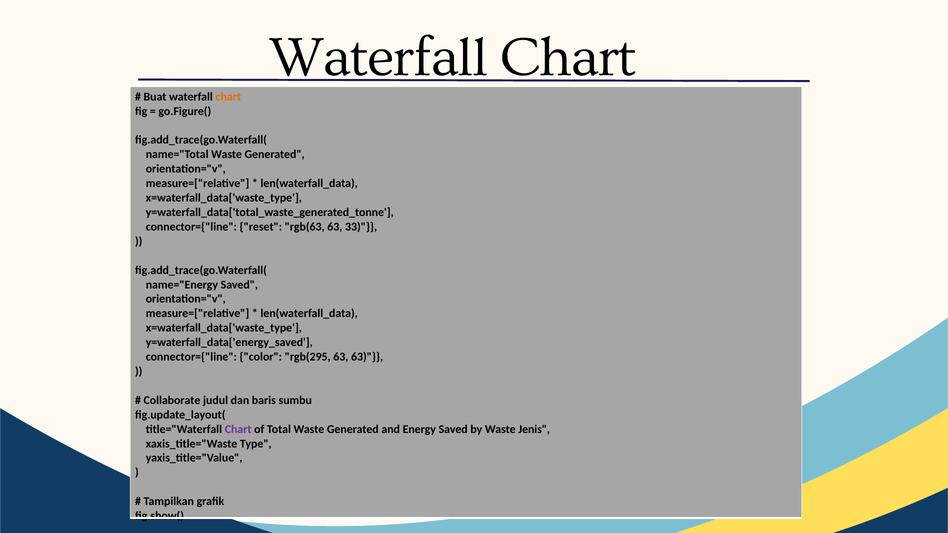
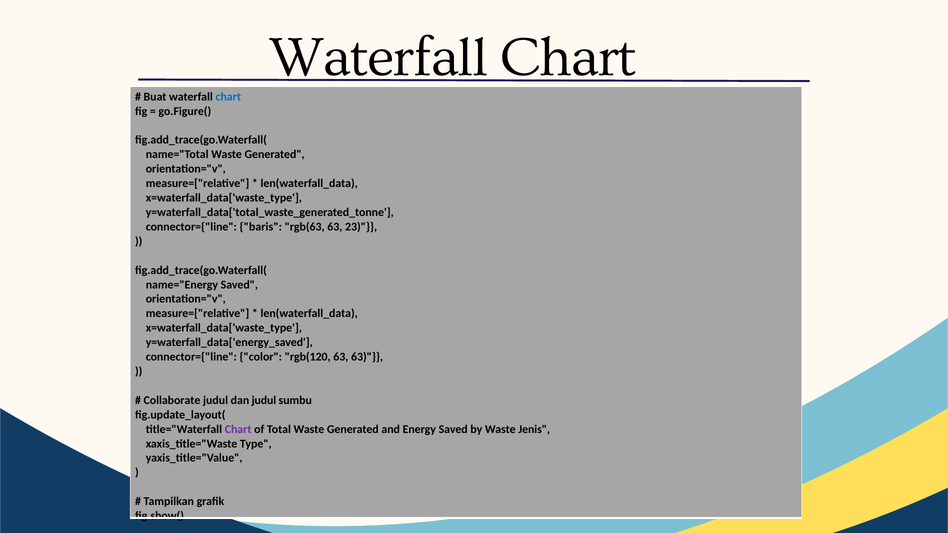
chart colour: orange -> blue (228, 97)
reset: reset -> baris (261, 227)
33: 33 -> 23 (361, 227)
rgb(295: rgb(295 -> rgb(120 (308, 357)
dan baris: baris -> judul (264, 400)
